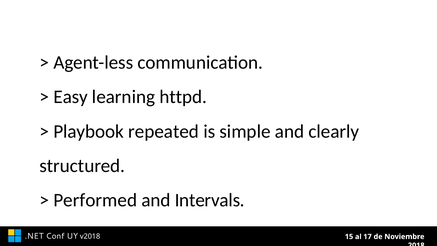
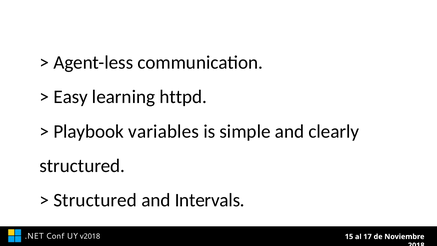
repeated: repeated -> variables (164, 131)
Performed: Performed -> Structured (95, 200)
